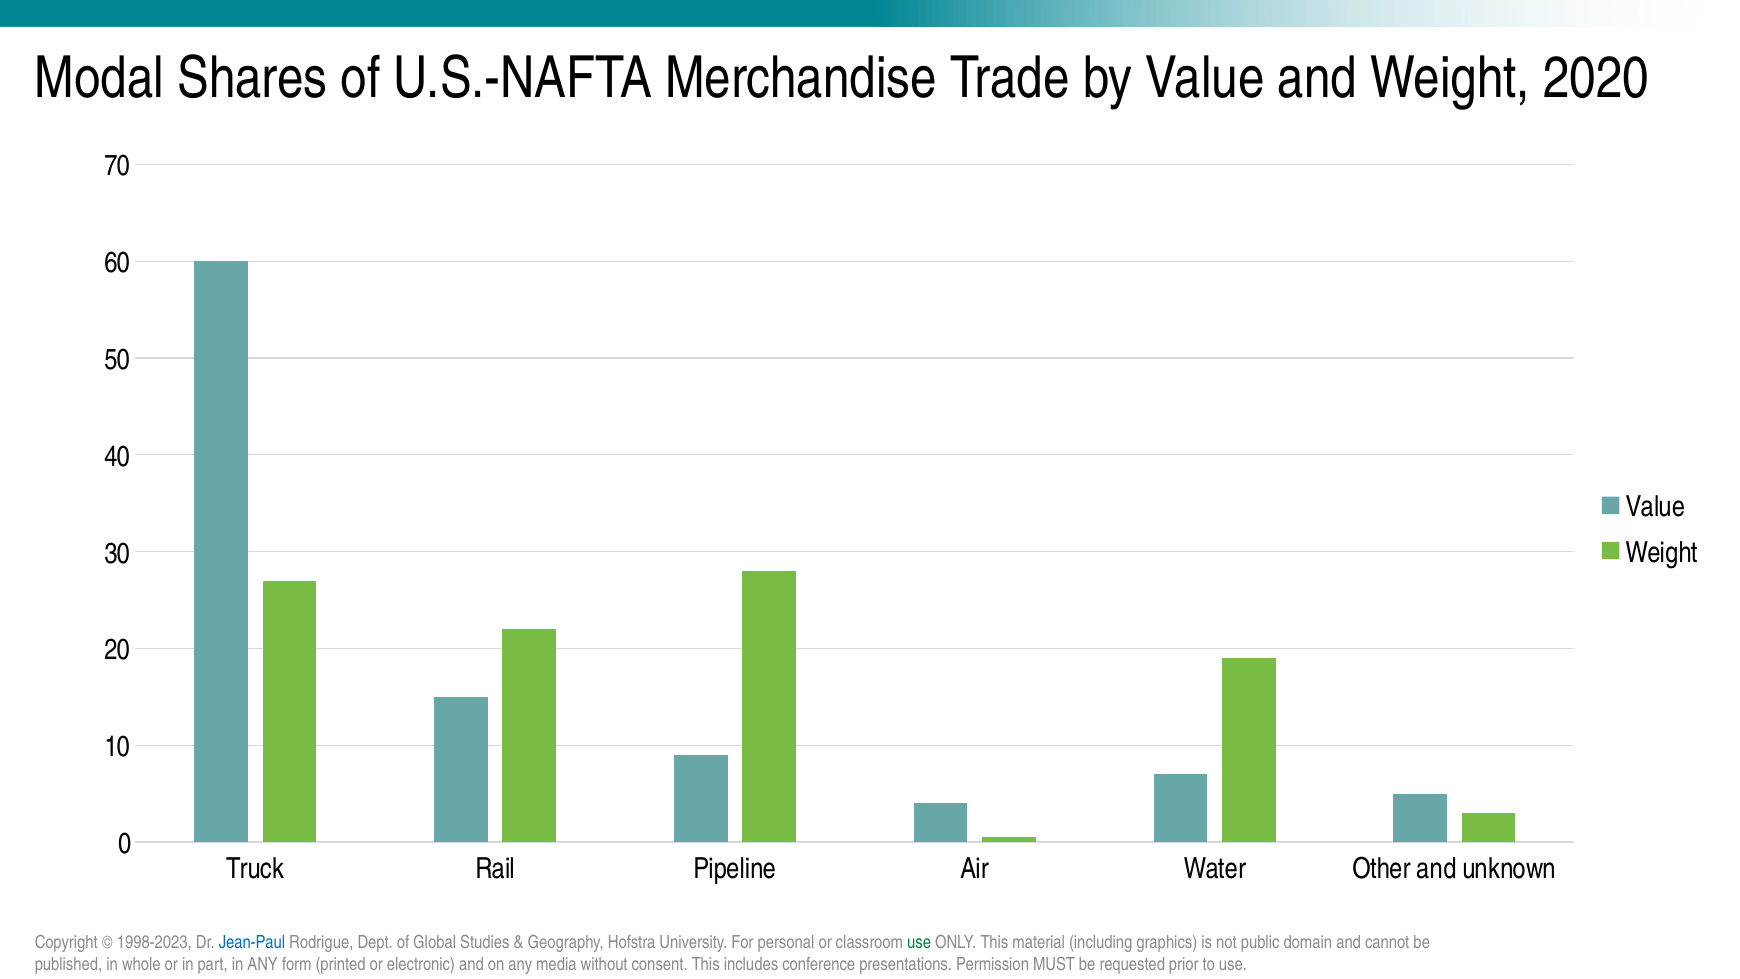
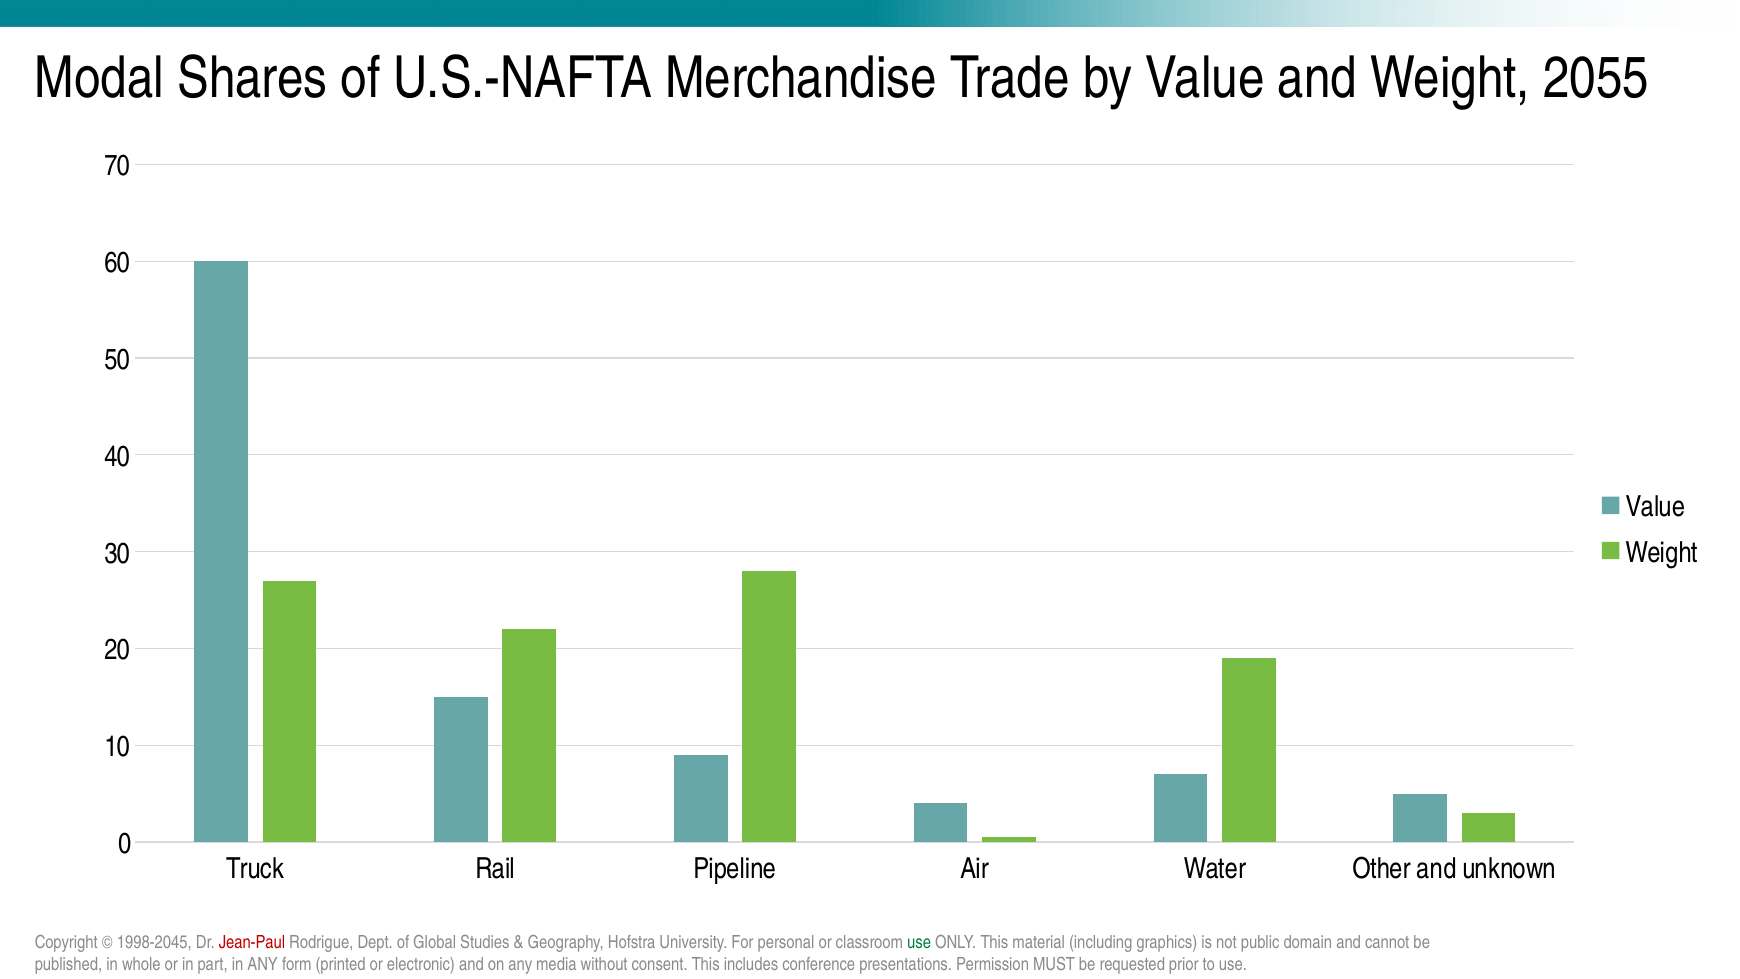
2020: 2020 -> 2055 (1596, 78)
1998-2023: 1998-2023 -> 1998-2045 (154, 942)
Jean-Paul colour: blue -> red (252, 942)
